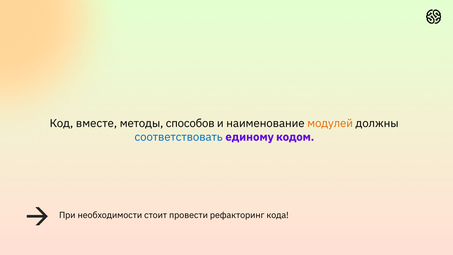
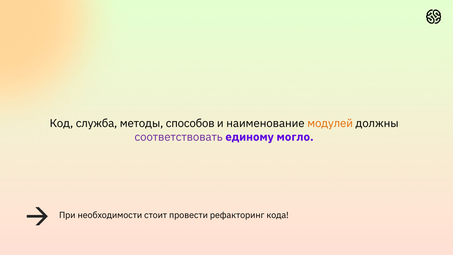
вместе: вместе -> служба (97, 123)
соответствовать colour: blue -> purple (179, 137)
кодом: кодом -> могло (295, 137)
